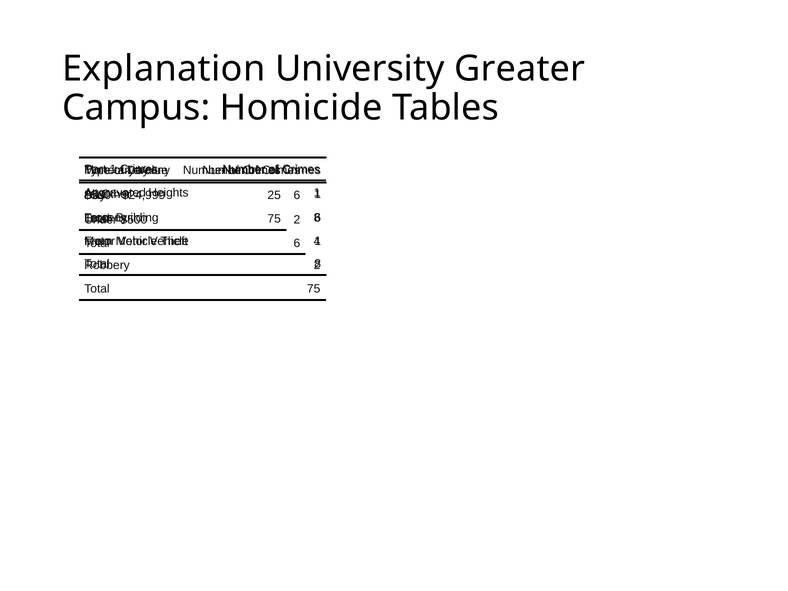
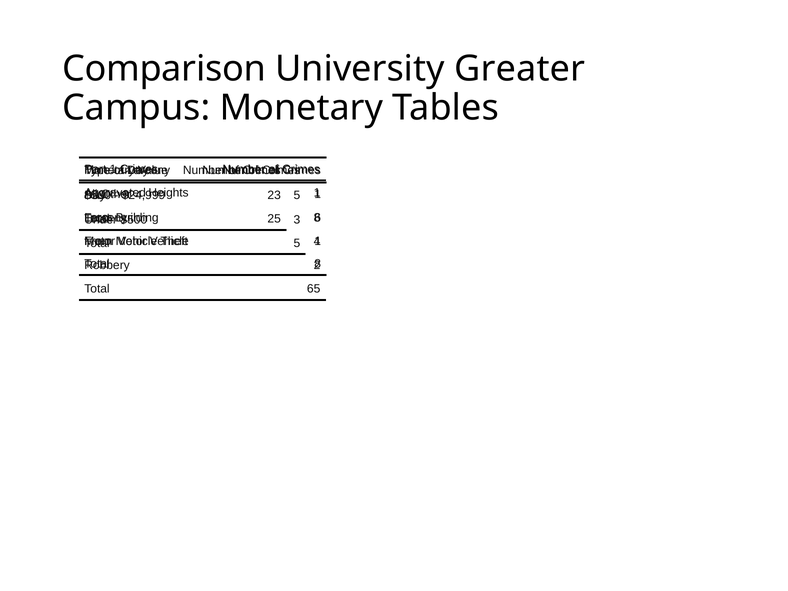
Explanation: Explanation -> Comparison (164, 69)
Campus Homicide: Homicide -> Monetary (301, 108)
6: 6 -> 5 (297, 195)
25: 25 -> 23 (274, 195)
75: 75 -> 25 (274, 219)
2: 2 -> 3 (297, 220)
6: 6 -> 5 (297, 243)
75: 75 -> 65 (314, 289)
